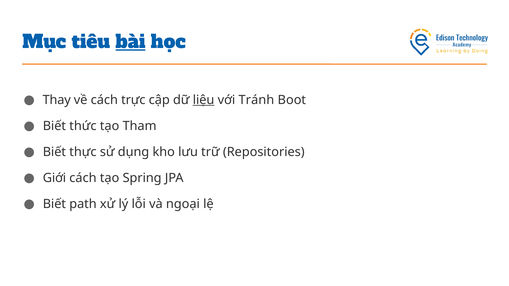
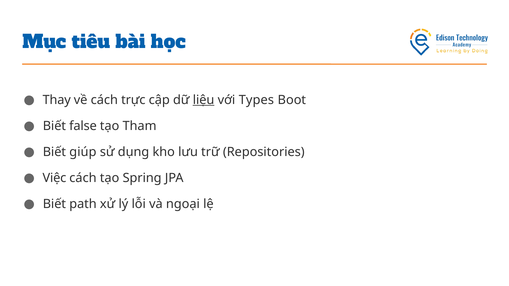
bài underline: present -> none (130, 42)
Tránh: Tránh -> Types (256, 100)
thức: thức -> false (83, 126)
thực: thực -> giúp (83, 152)
Giới: Giới -> Việc (54, 178)
